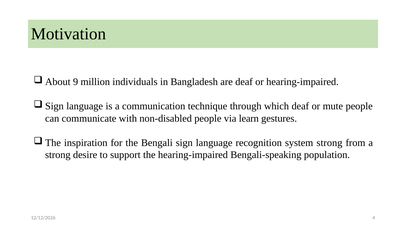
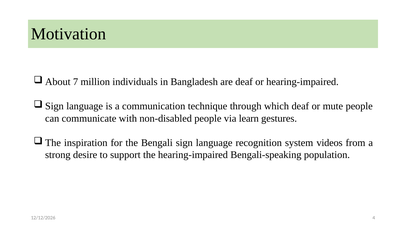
9: 9 -> 7 (76, 82)
system strong: strong -> videos (330, 143)
